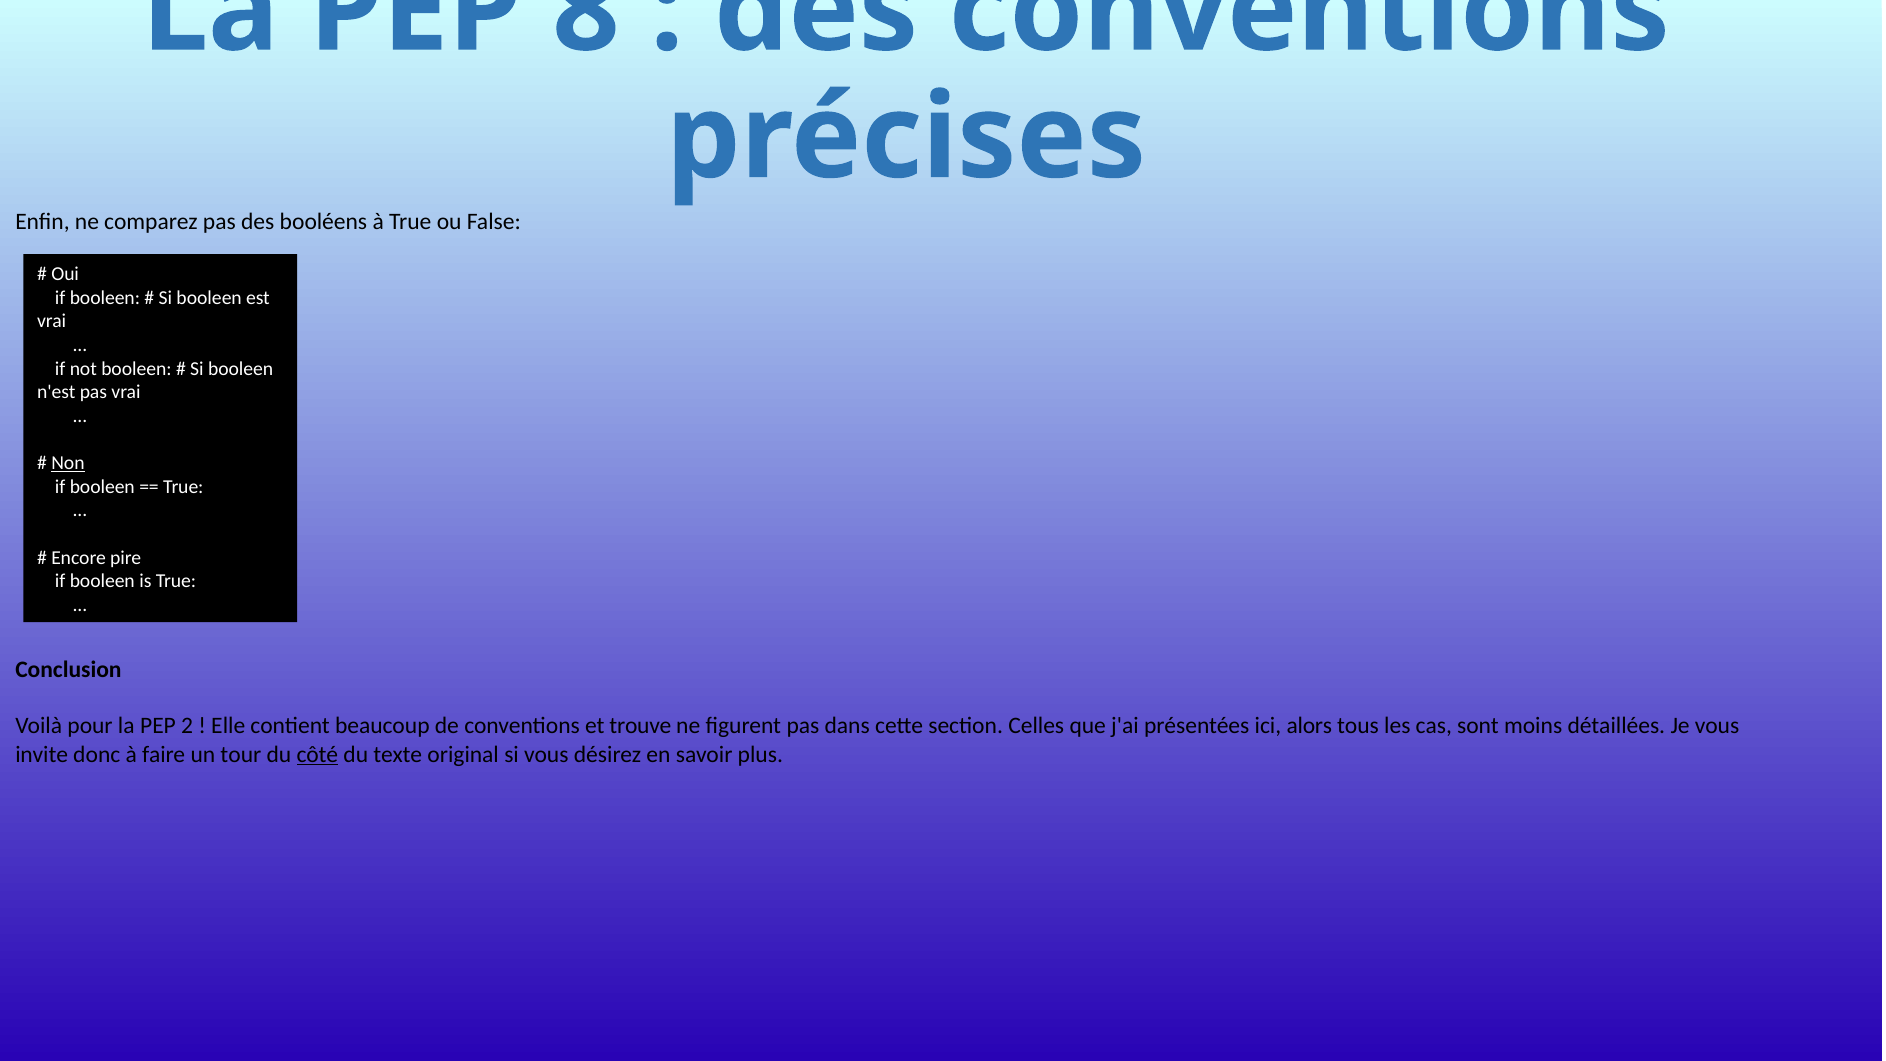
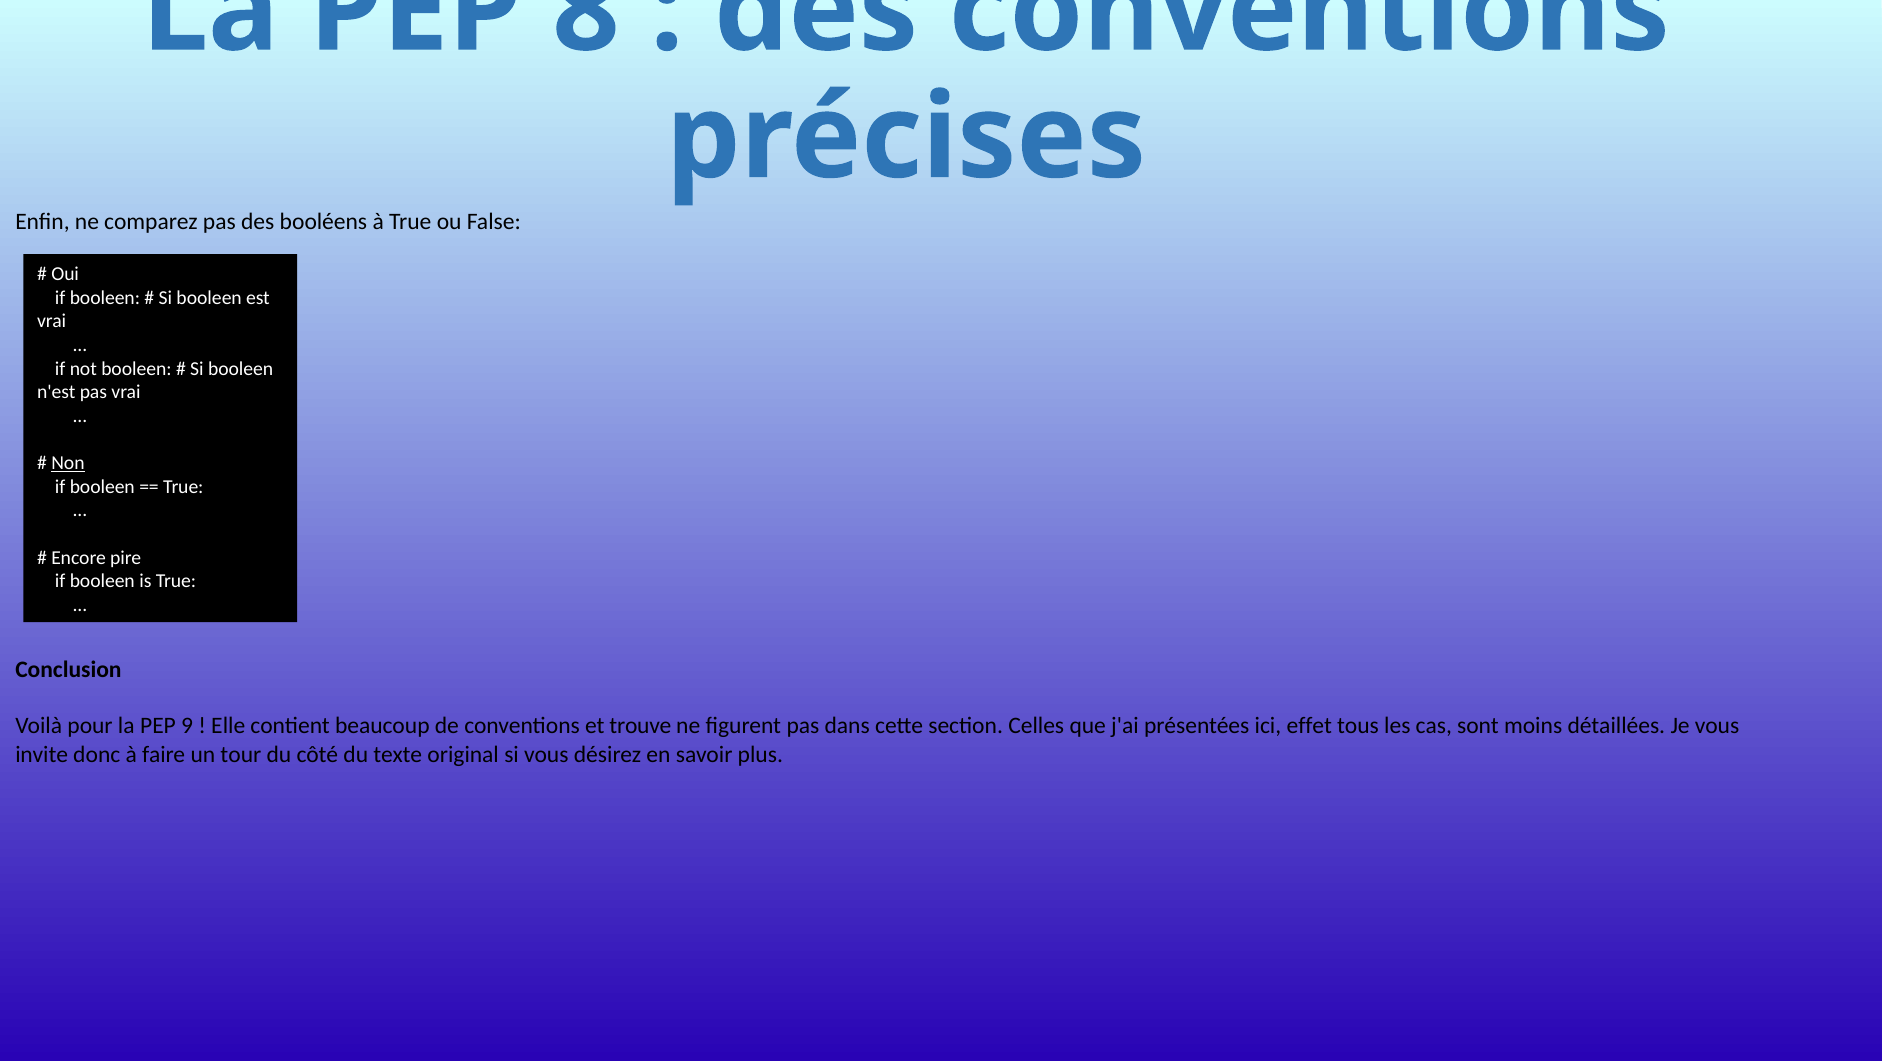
2: 2 -> 9 (187, 726)
alors: alors -> effet (1309, 726)
côté underline: present -> none (317, 754)
